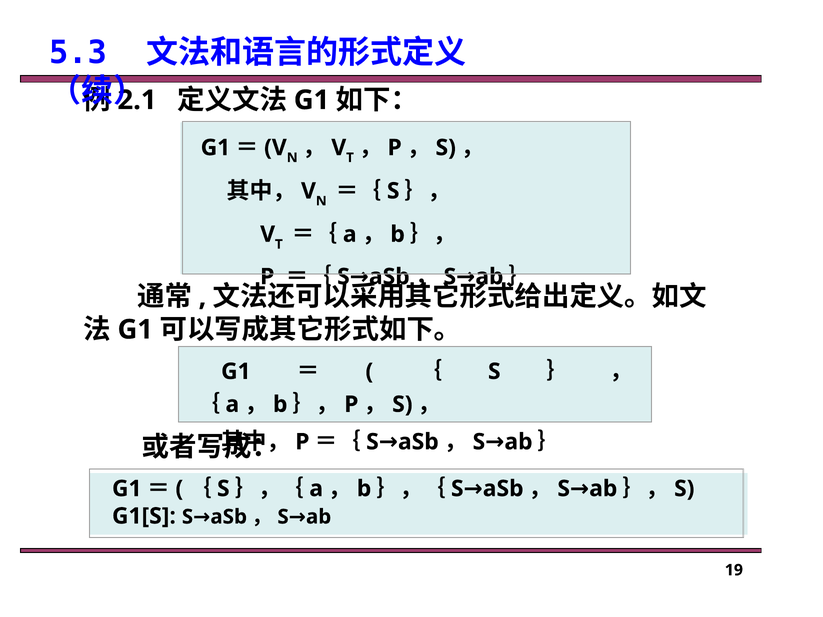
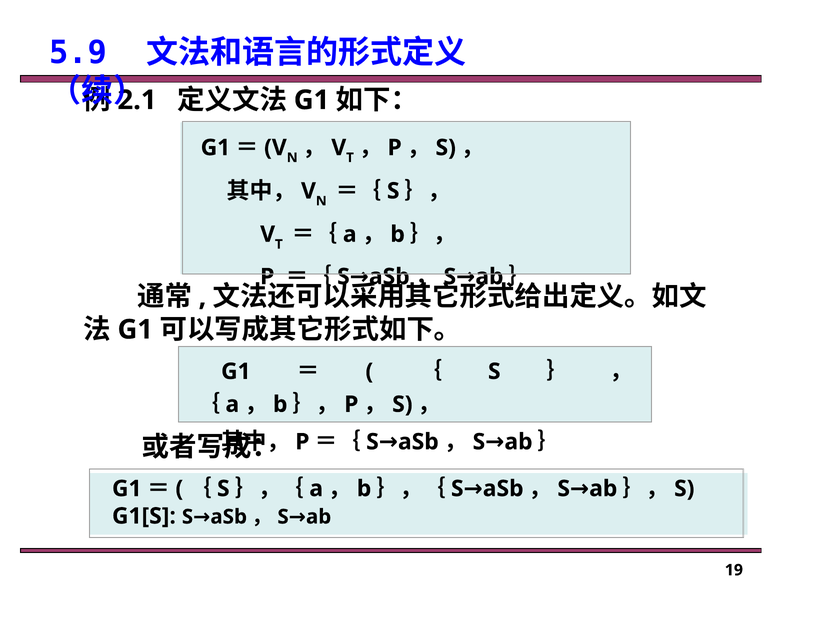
5.3: 5.3 -> 5.9 (78, 53)
